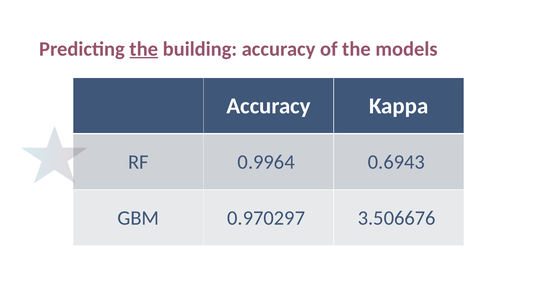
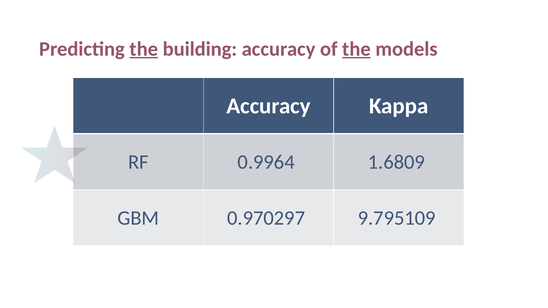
the underline: none -> present (357, 49)
0.6943: 0.6943 -> 1.6809 (396, 162)
3.506676: 3.506676 -> 9.795109 (397, 218)
